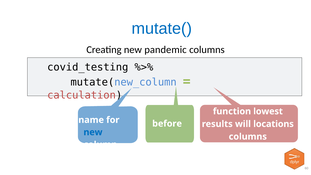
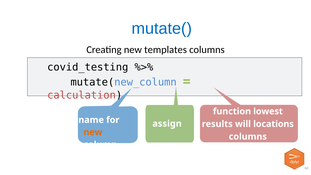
pandemic: pandemic -> templates (166, 50)
before: before -> assign (167, 124)
new colour: blue -> orange (93, 132)
